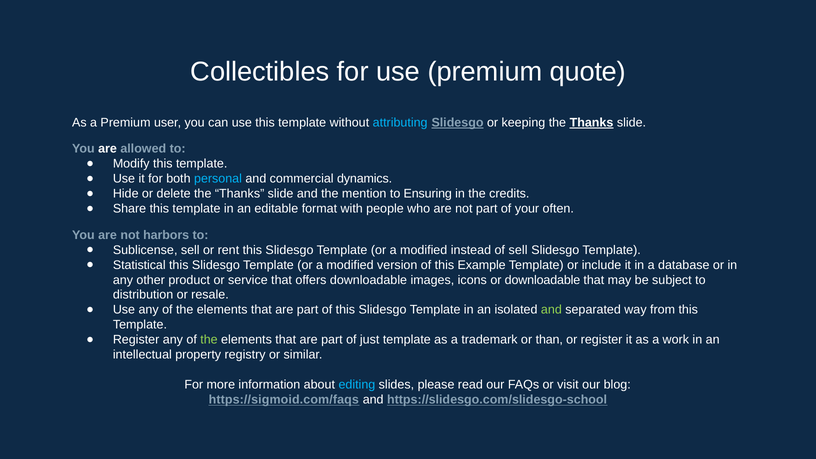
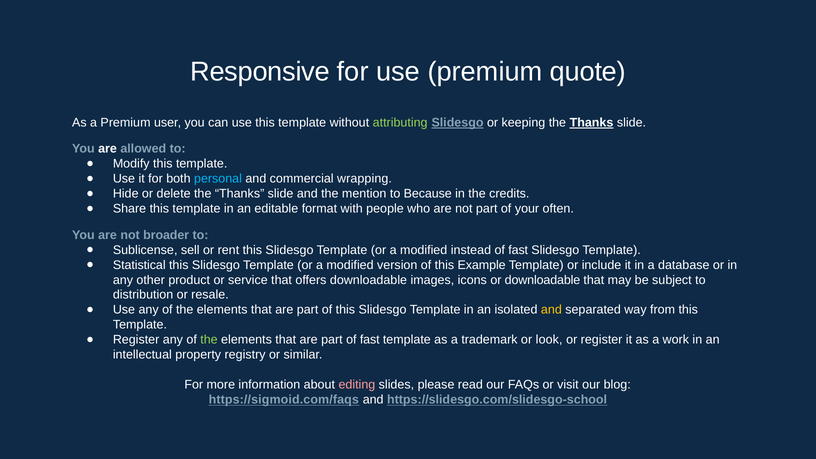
Collectibles: Collectibles -> Responsive (260, 72)
attributing colour: light blue -> light green (400, 122)
dynamics: dynamics -> wrapping (364, 179)
Ensuring: Ensuring -> Because (428, 194)
harbors: harbors -> broader (166, 235)
sell: sell -> fast (518, 250)
and colour: light green -> yellow (551, 310)
part of just: just -> fast (370, 340)
than: than -> look (549, 340)
editing colour: light blue -> pink (357, 385)
